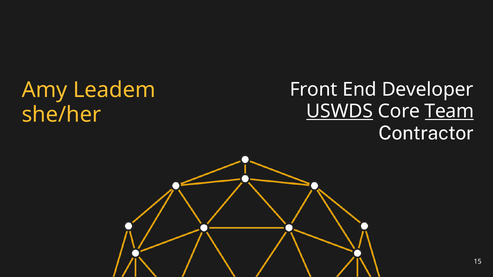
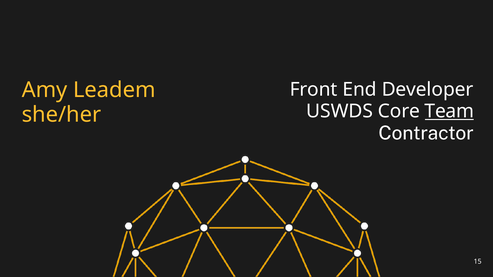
USWDS underline: present -> none (340, 111)
